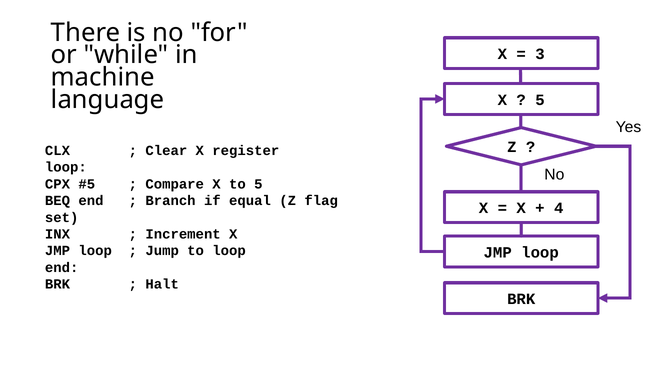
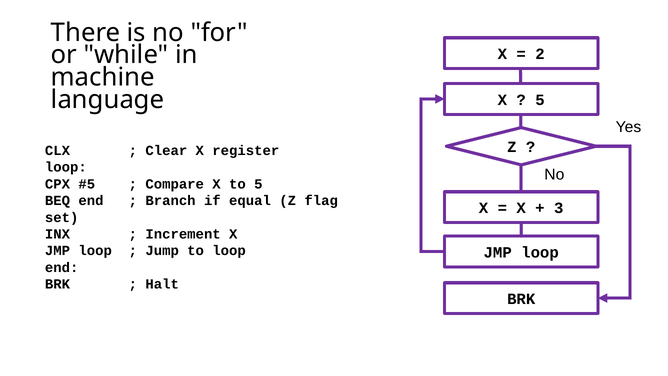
3: 3 -> 2 (540, 54)
4: 4 -> 3 (559, 208)
